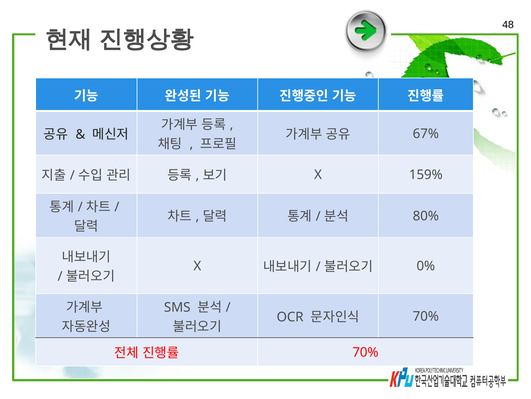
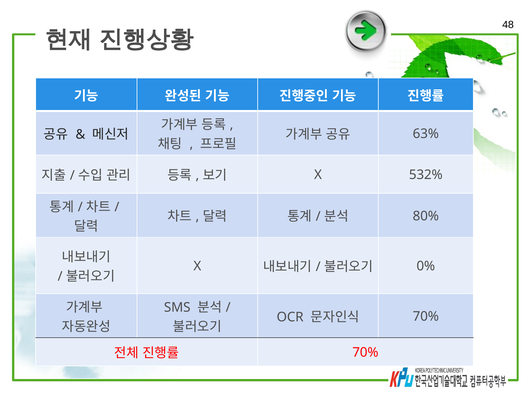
67%: 67% -> 63% (426, 134)
159%: 159% -> 532% (426, 175)
